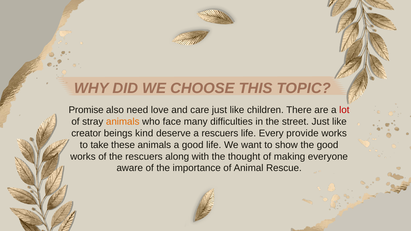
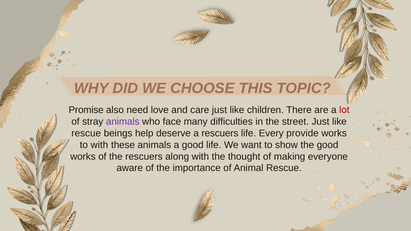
animals colour: orange -> purple (123, 122)
creator: creator -> rescue (86, 133)
kind: kind -> help (144, 133)
to take: take -> with (99, 145)
